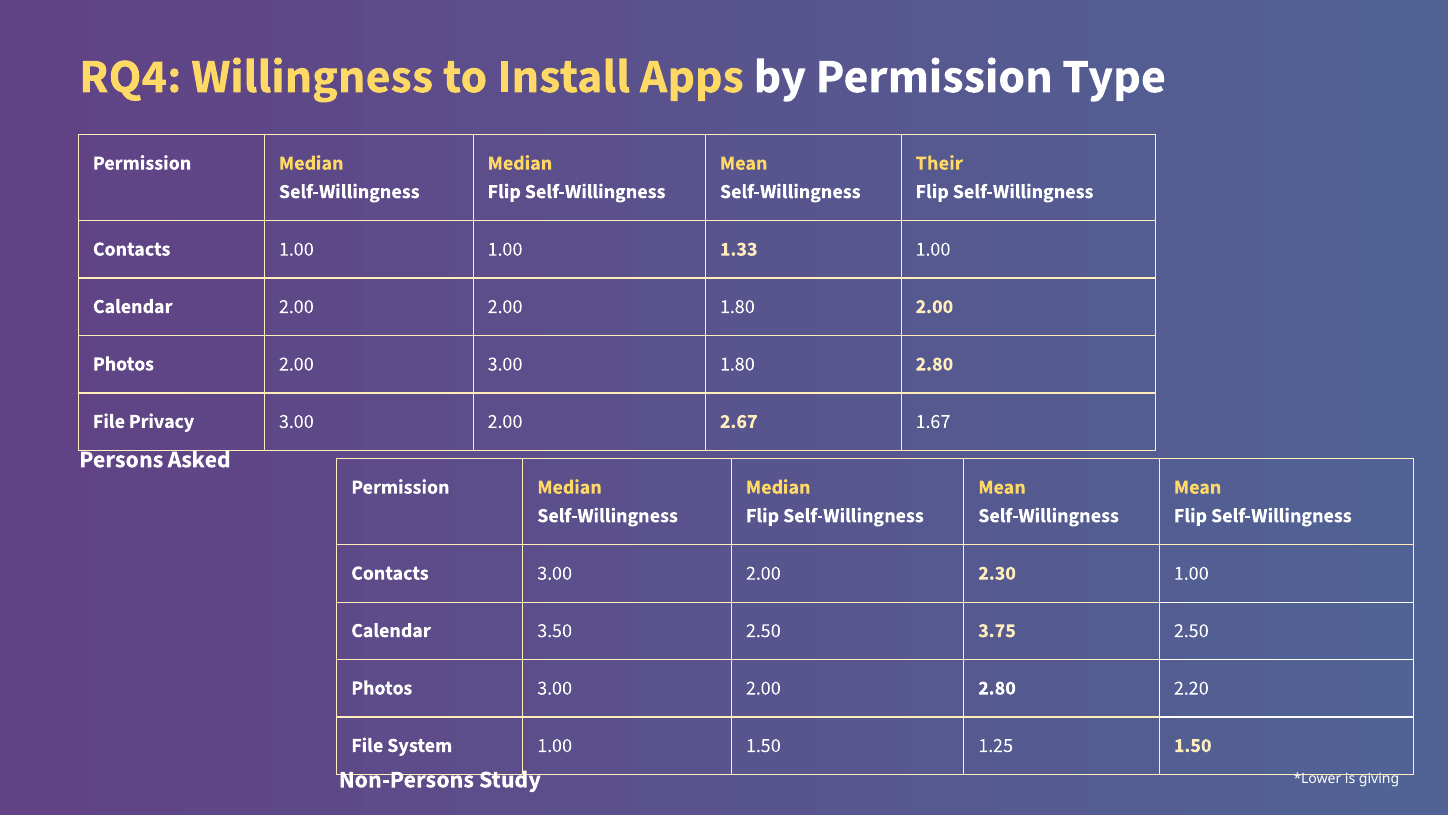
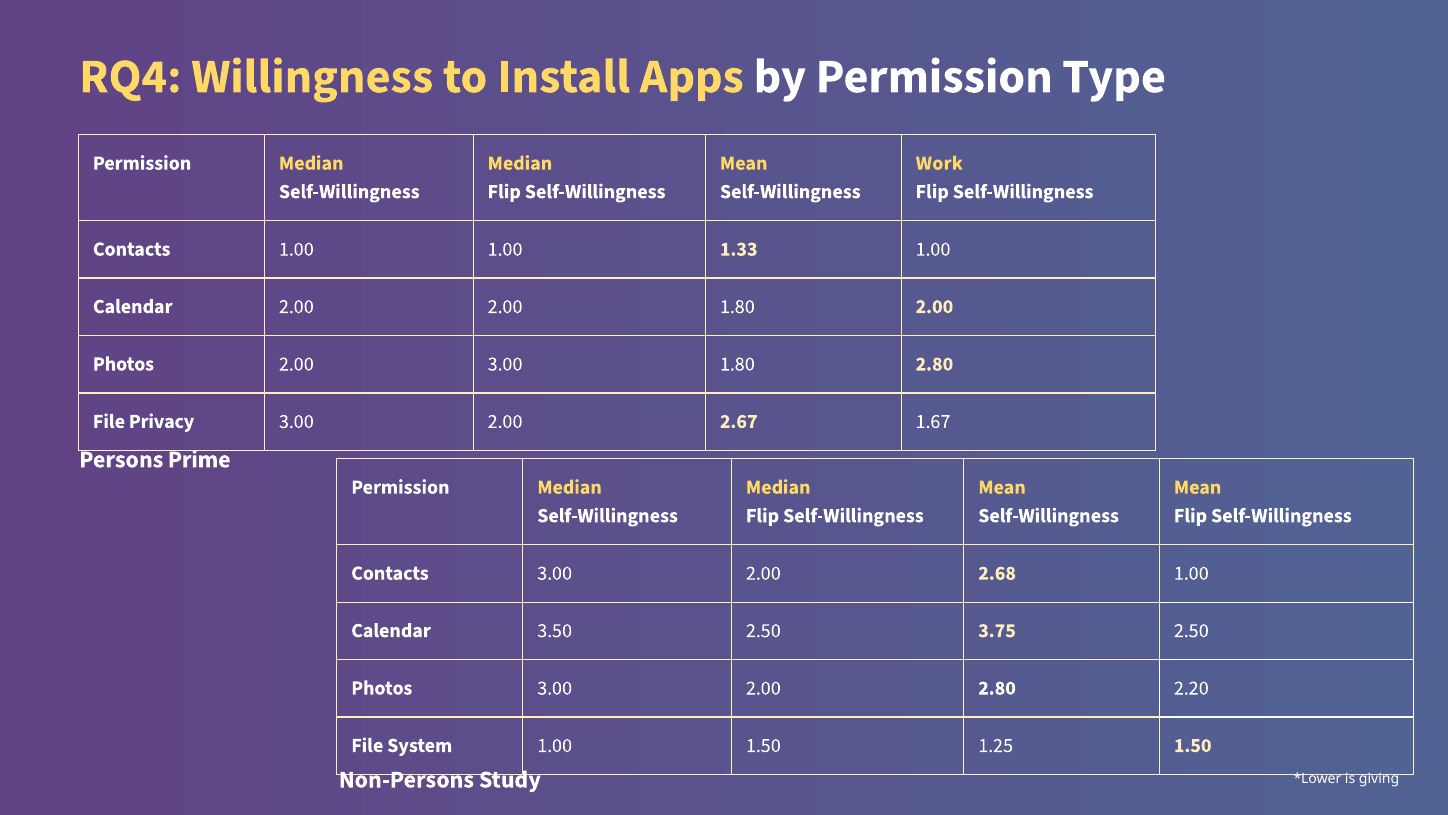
Their: Their -> Work (939, 163)
Asked: Asked -> Prime (199, 459)
2.30: 2.30 -> 2.68 (997, 573)
